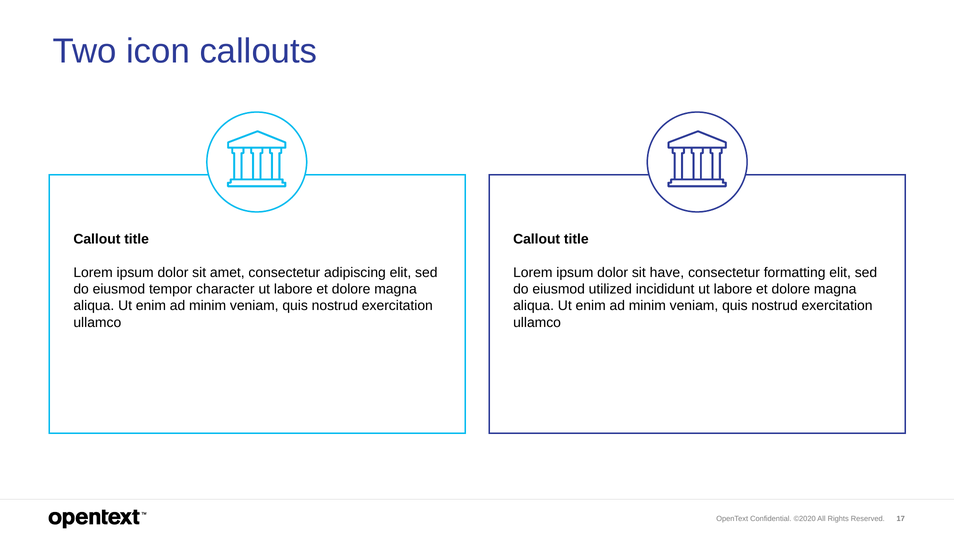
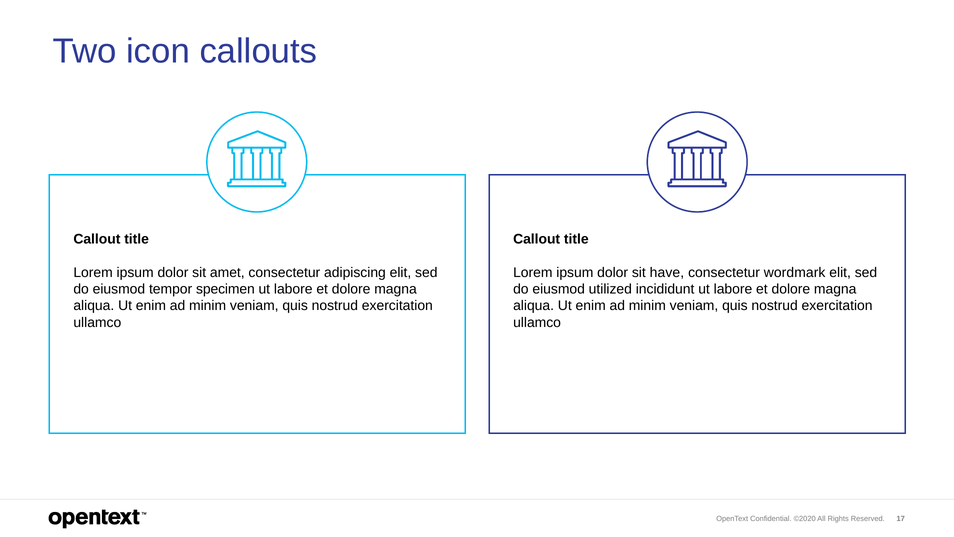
formatting: formatting -> wordmark (795, 272)
character: character -> specimen (225, 289)
